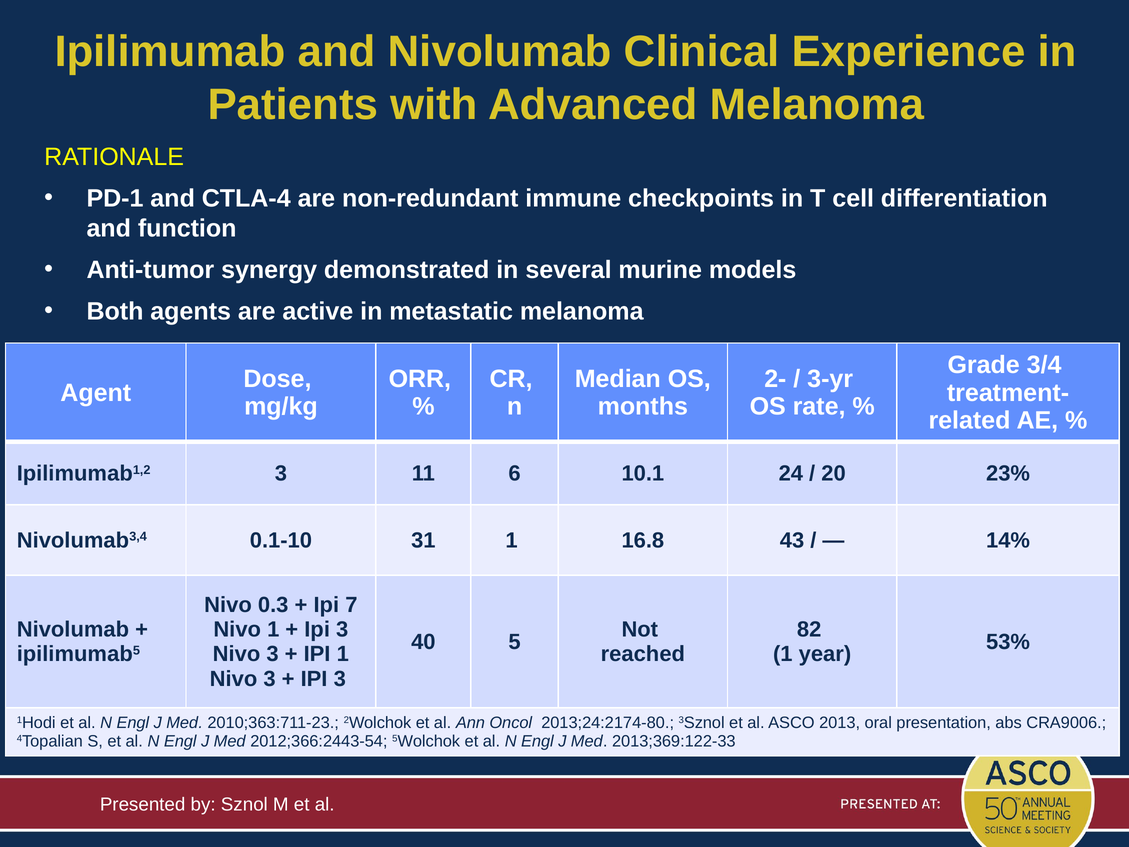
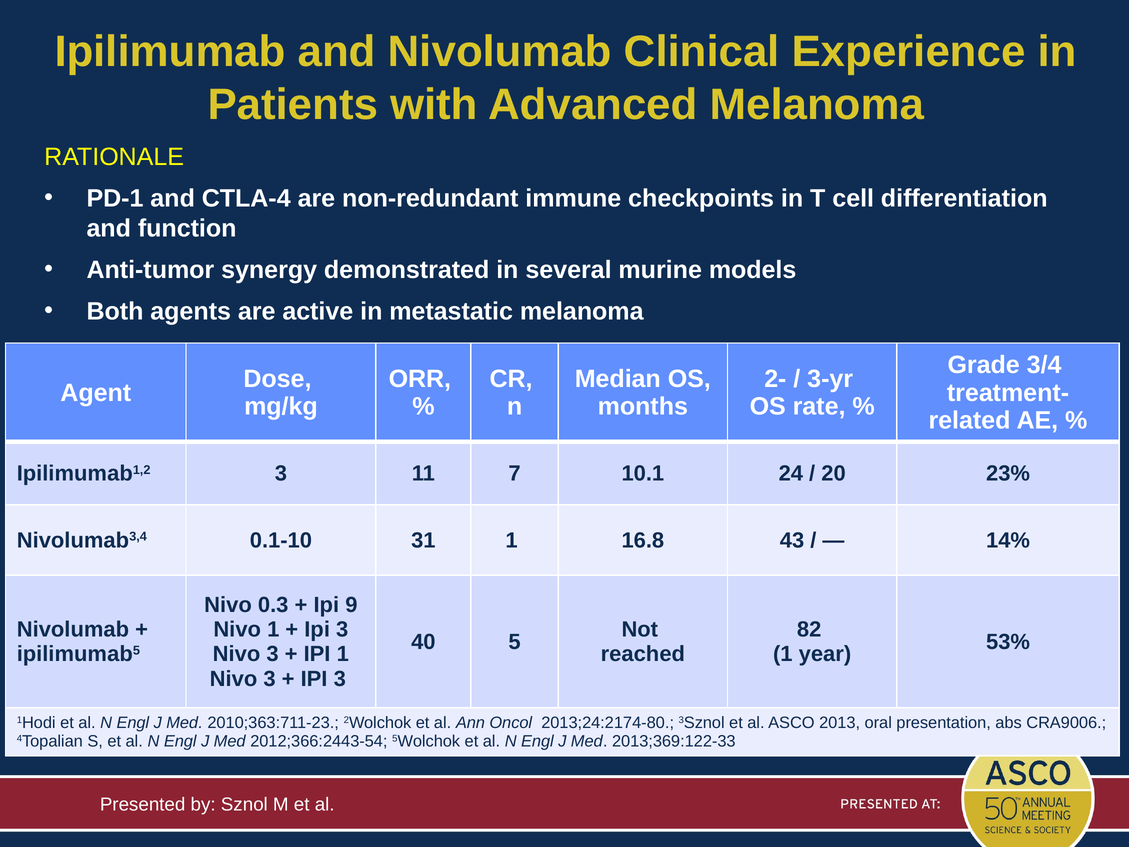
6: 6 -> 7 (515, 473)
7: 7 -> 9 (351, 605)
